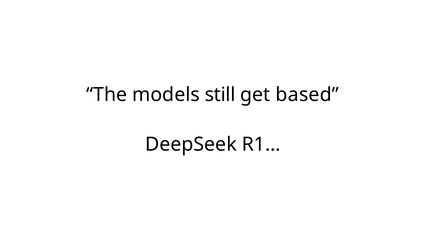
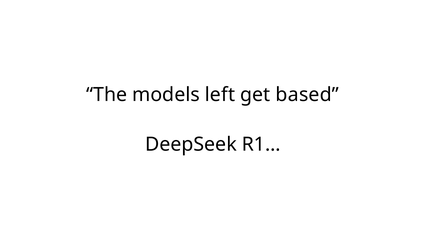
still: still -> left (220, 95)
